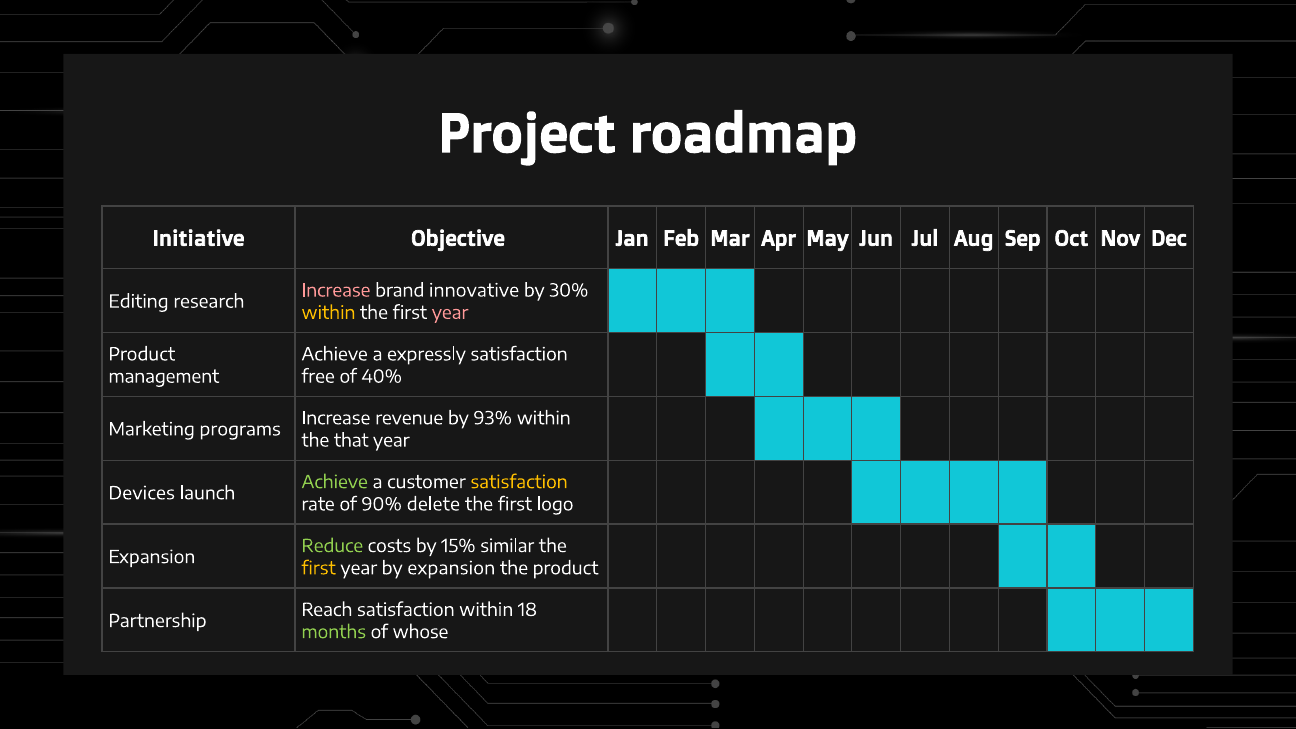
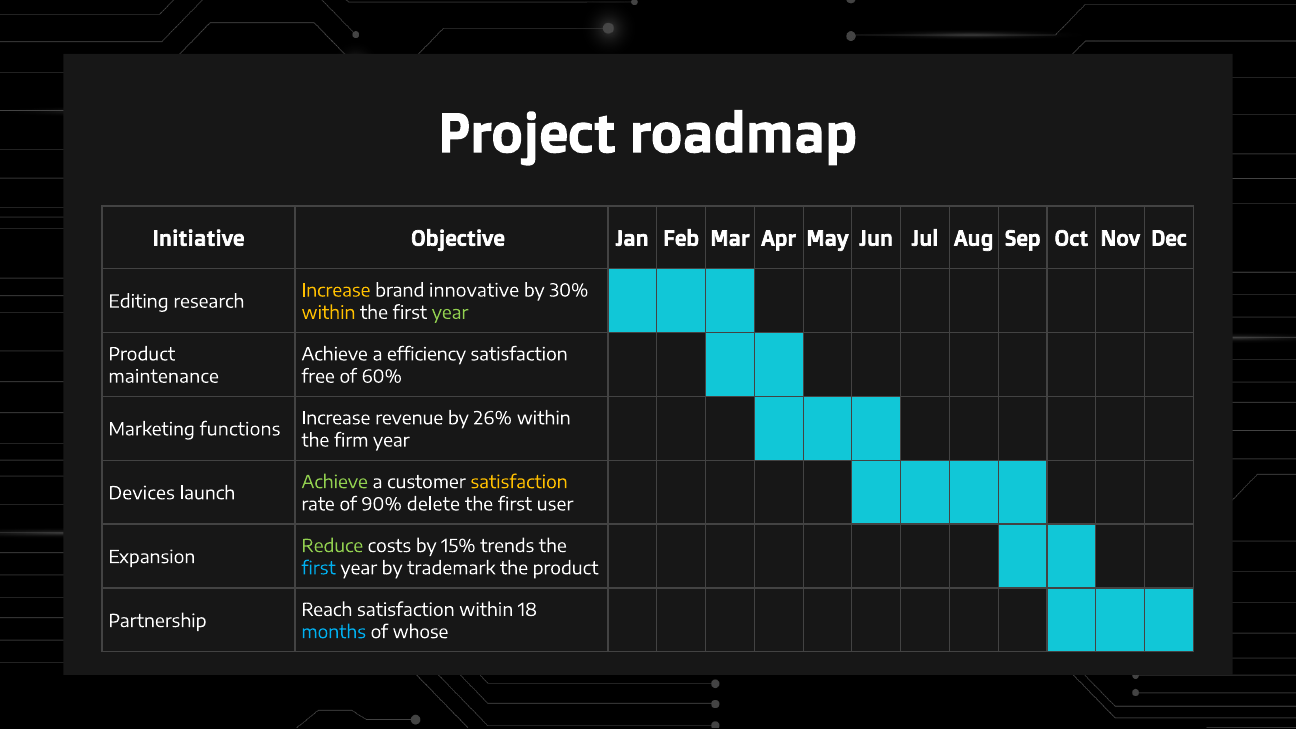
Increase colour: pink -> yellow (336, 291)
year colour: pink -> light green (450, 313)
expressly: expressly -> efficiency (426, 355)
management: management -> maintenance (164, 377)
40%: 40% -> 60% (382, 377)
93%: 93% -> 26% (493, 418)
programs: programs -> functions (240, 430)
that: that -> firm (351, 441)
logo: logo -> user (555, 505)
similar: similar -> trends (507, 546)
first colour: yellow -> light blue (319, 568)
by expansion: expansion -> trademark (451, 568)
months colour: light green -> light blue (334, 632)
